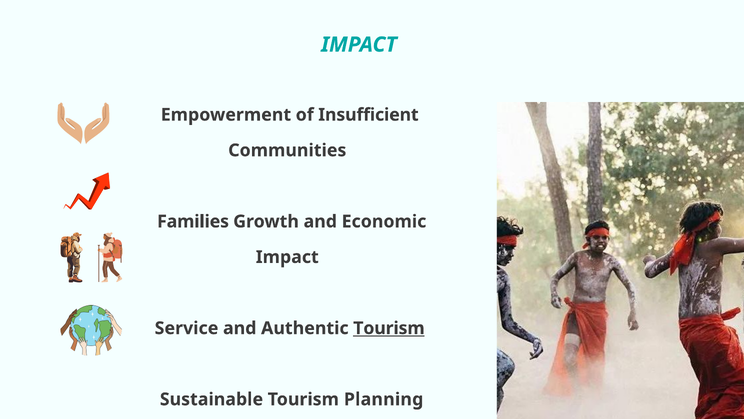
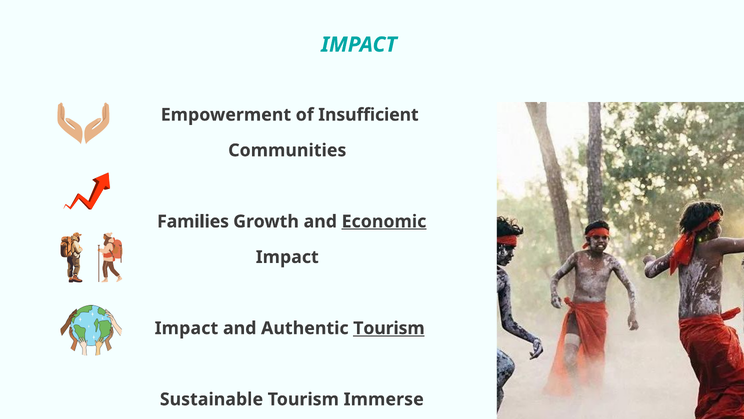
Economic underline: none -> present (384, 221)
Service: Service -> Impact (186, 328)
Planning: Planning -> Immerse (384, 399)
